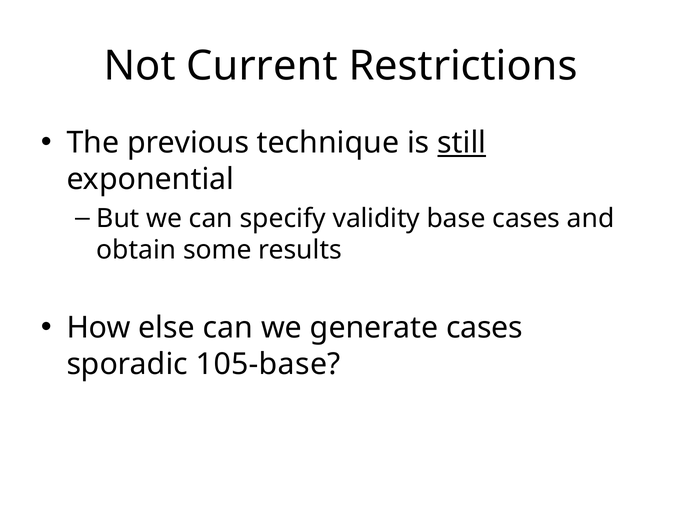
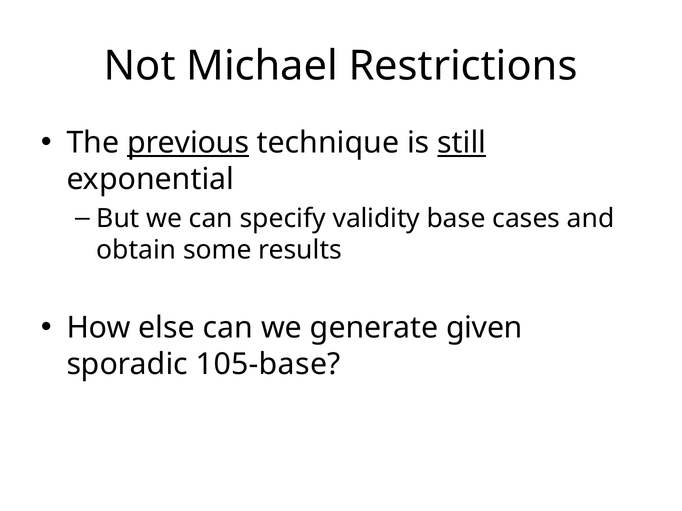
Current: Current -> Michael (262, 66)
previous underline: none -> present (188, 143)
generate cases: cases -> given (484, 328)
